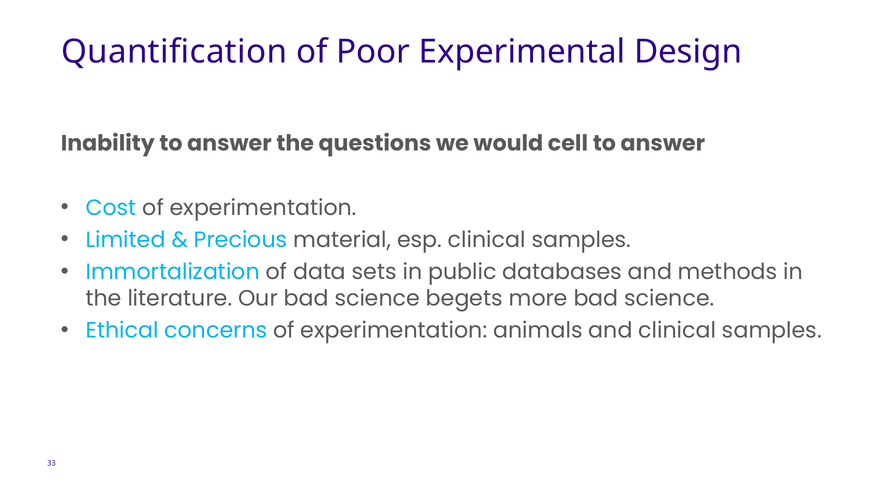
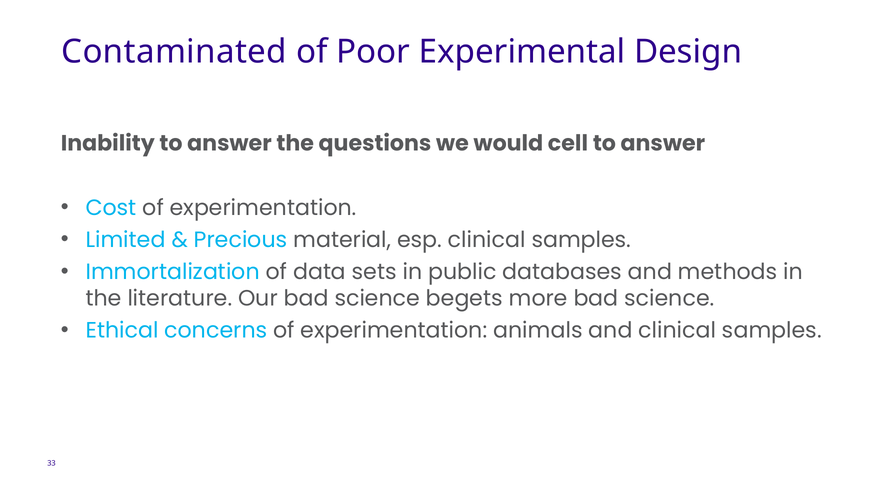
Quantification: Quantification -> Contaminated (174, 52)
